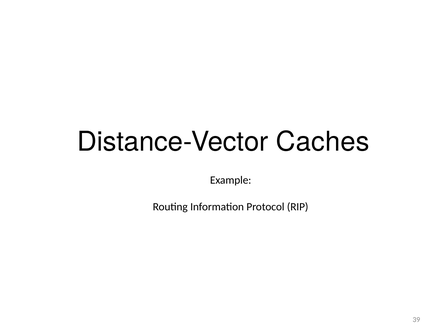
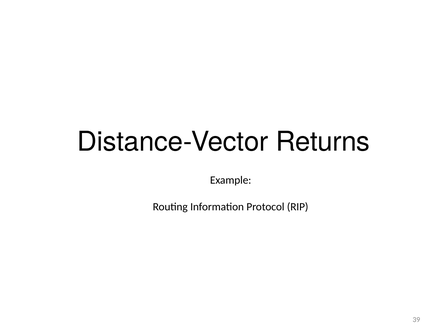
Caches: Caches -> Returns (323, 142)
